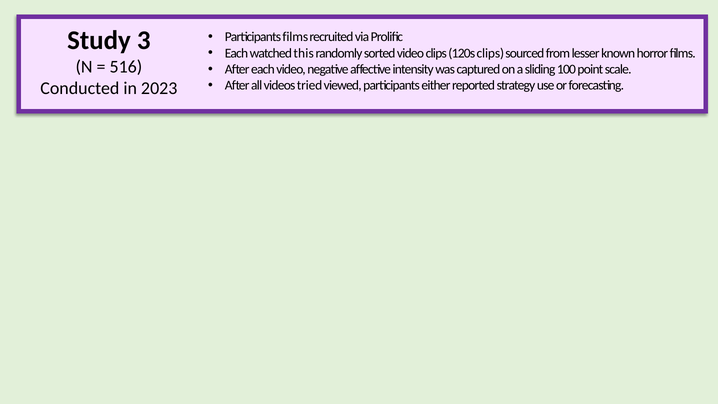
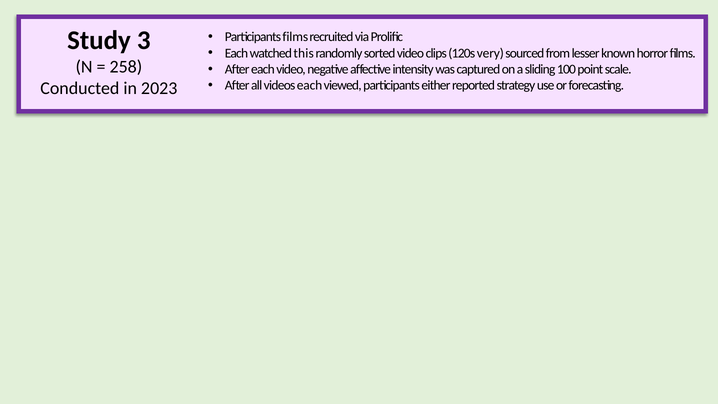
120s clips: clips -> very (490, 53)
516: 516 -> 258 (126, 67)
videos tried: tried -> each (310, 85)
